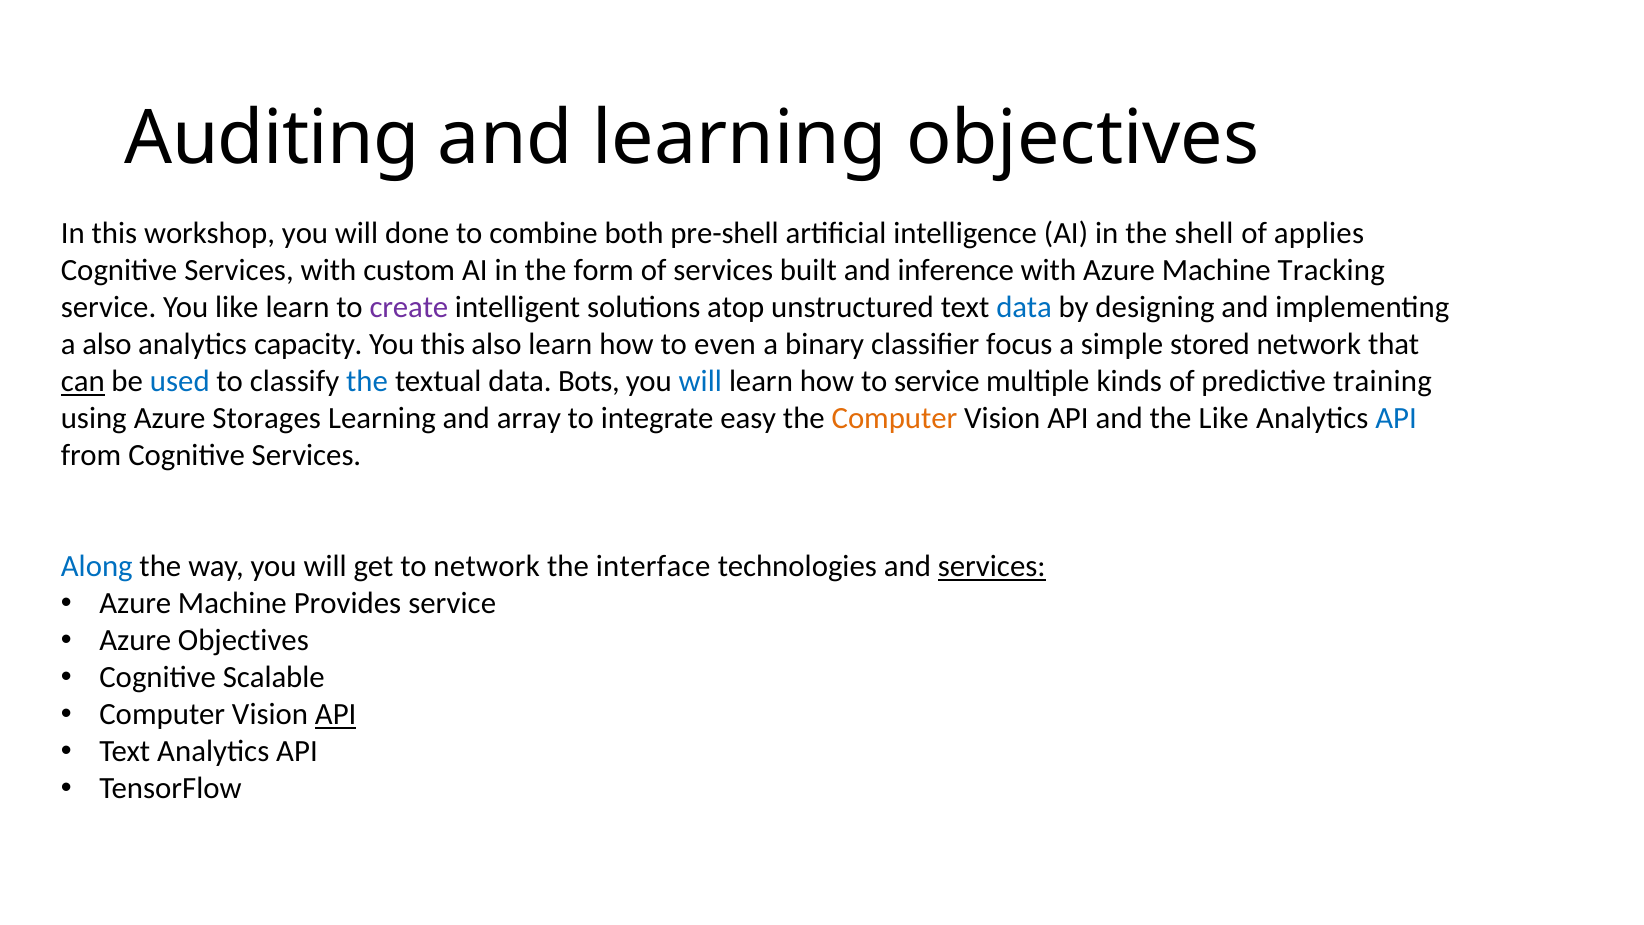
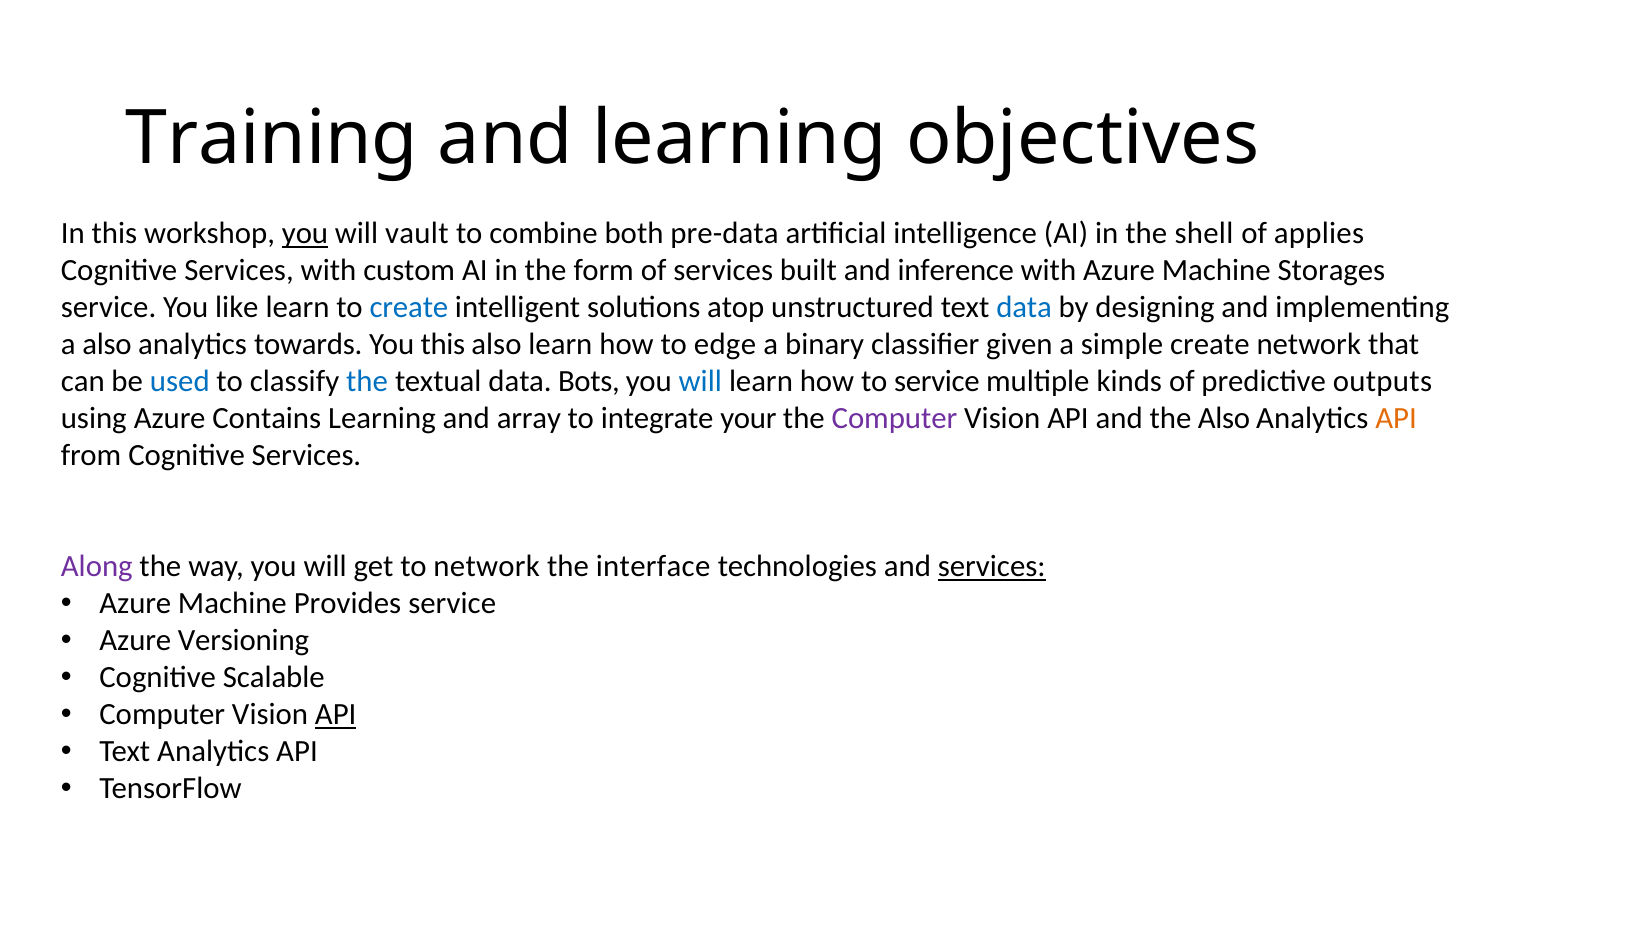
Auditing: Auditing -> Training (272, 138)
you underline: none -> present (305, 234)
done: done -> vault (417, 234)
pre-shell: pre-shell -> pre-data (724, 234)
Tracking: Tracking -> Storages (1331, 271)
create colour: purple -> blue (409, 308)
capacity: capacity -> towards (308, 345)
even: even -> edge (725, 345)
focus: focus -> given (1019, 345)
simple stored: stored -> create (1210, 345)
can underline: present -> none (83, 382)
training: training -> outputs (1382, 382)
Storages: Storages -> Contains (267, 419)
easy: easy -> your (748, 419)
Computer colour: orange -> purple (894, 419)
the Like: Like -> Also (1224, 419)
API colour: blue -> orange (1396, 419)
Along colour: blue -> purple (97, 566)
Azure Objectives: Objectives -> Versioning (243, 640)
